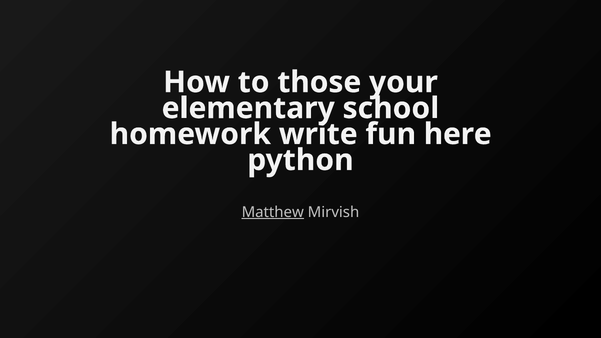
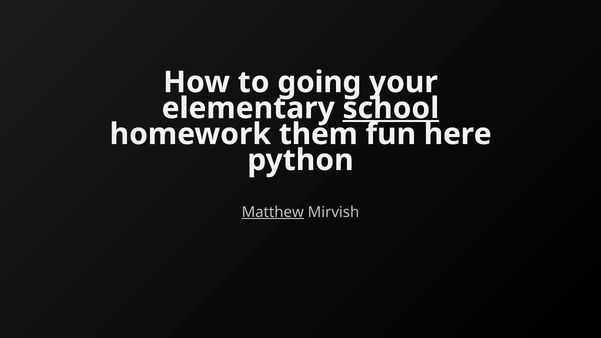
those: those -> going (319, 82)
school underline: none -> present (391, 108)
write: write -> them (318, 134)
